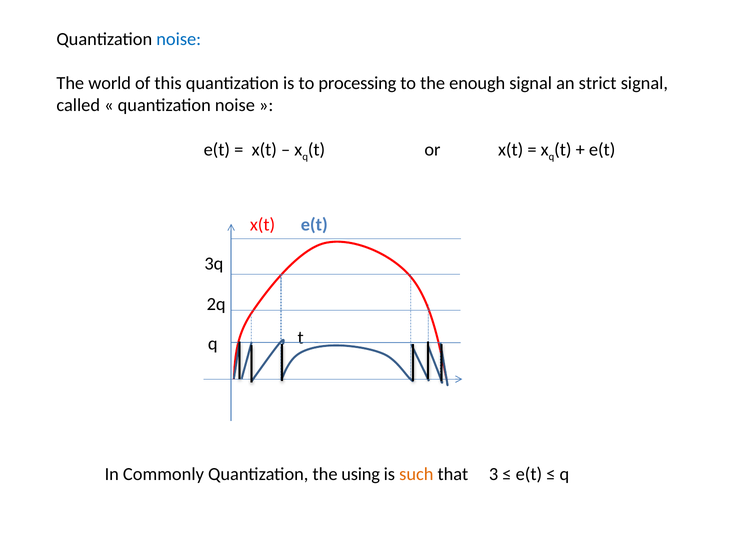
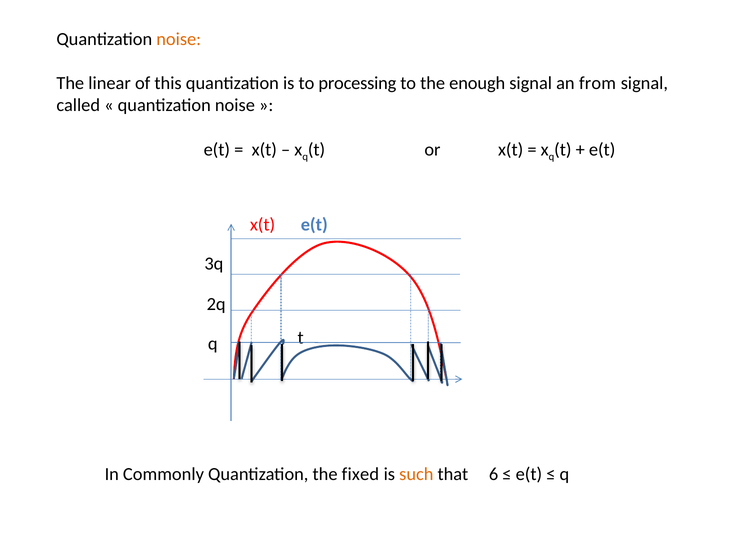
noise colour: blue -> orange (179, 39)
world: world -> linear (110, 83)
strict: strict -> from (598, 83)
using: using -> fixed (360, 474)
3: 3 -> 6 (494, 474)
